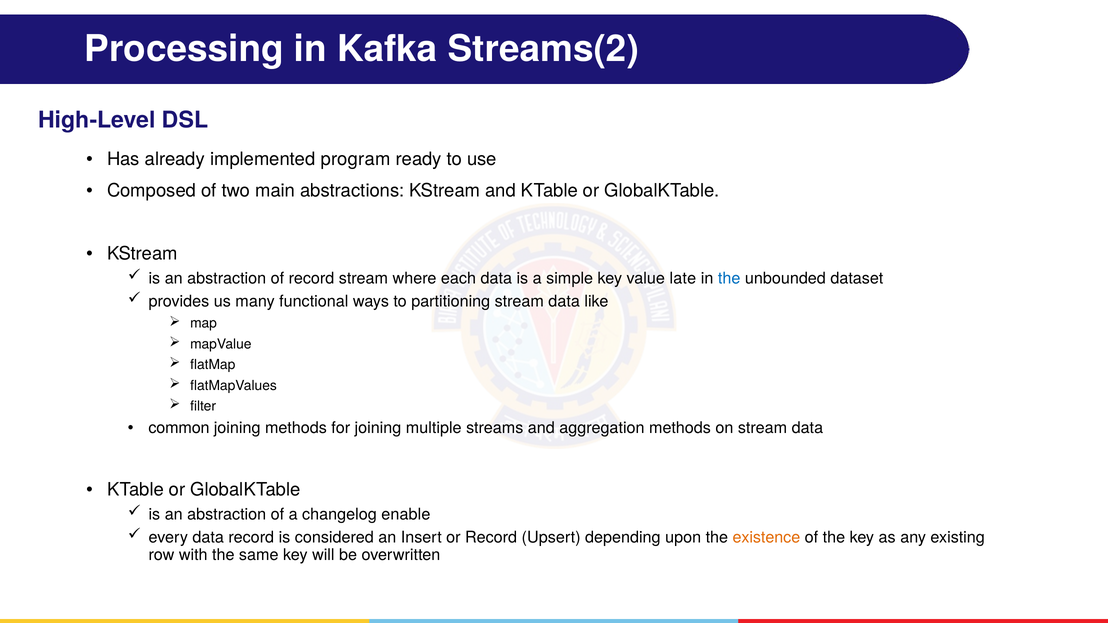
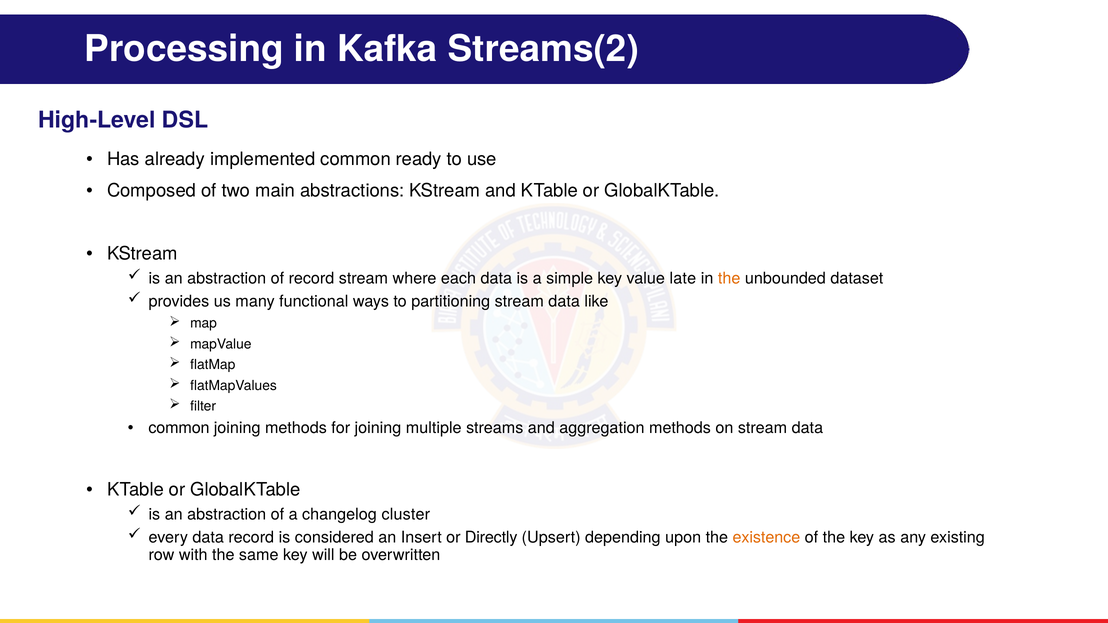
implemented program: program -> common (356, 159)
the colour: blue -> orange (729, 278)
enable: enable -> cluster (406, 514)
or Record: Record -> Directly (491, 538)
